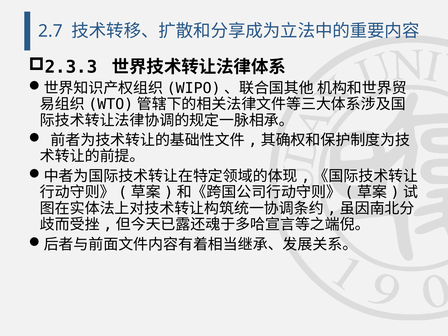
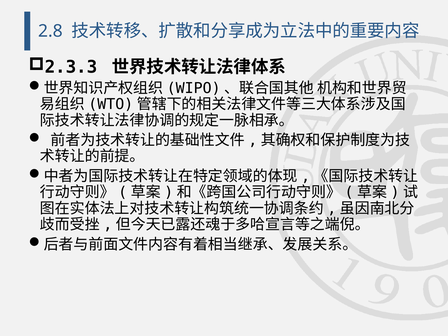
2.7: 2.7 -> 2.8 (51, 31)
